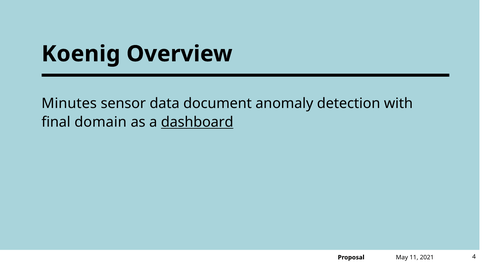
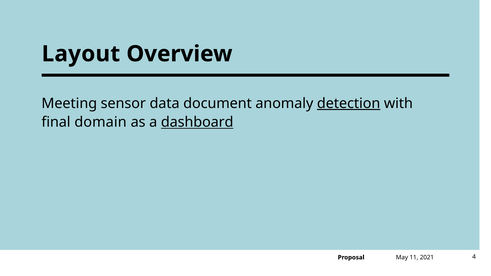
Koenig: Koenig -> Layout (81, 54)
Minutes: Minutes -> Meeting (69, 103)
detection underline: none -> present (349, 103)
